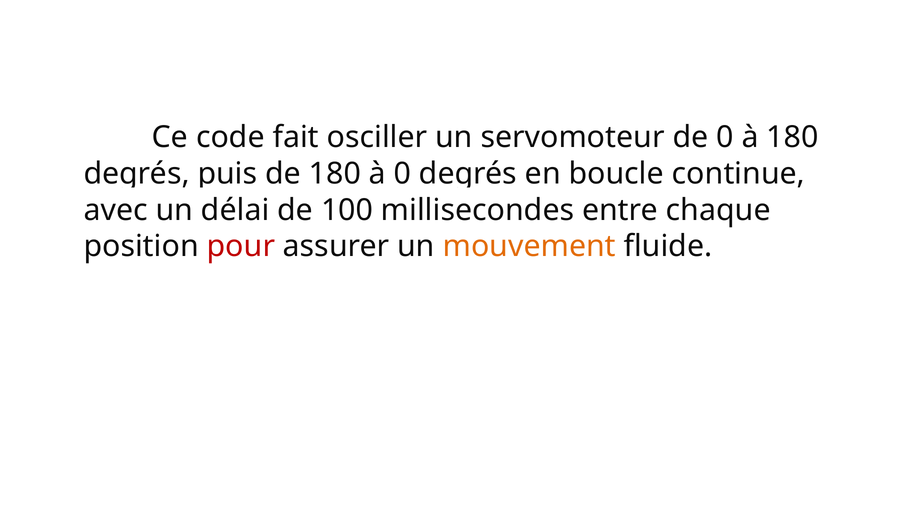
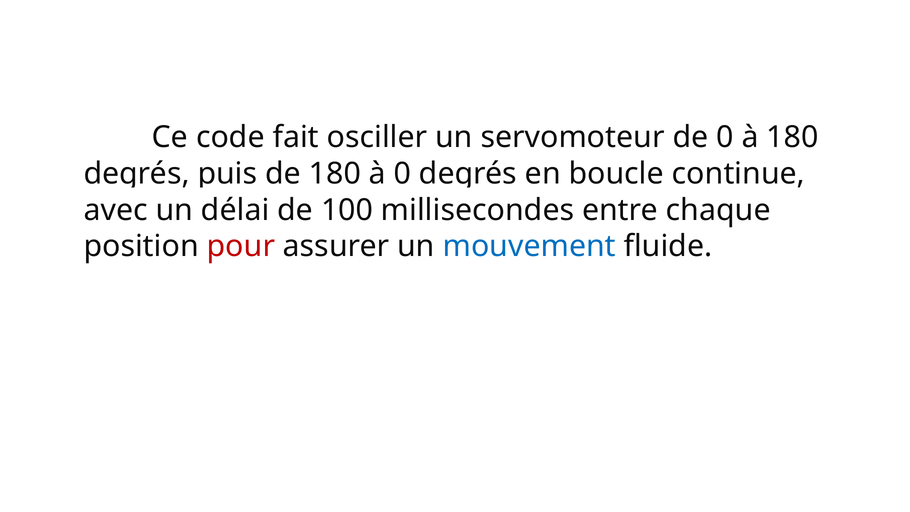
mouvement colour: orange -> blue (529, 246)
